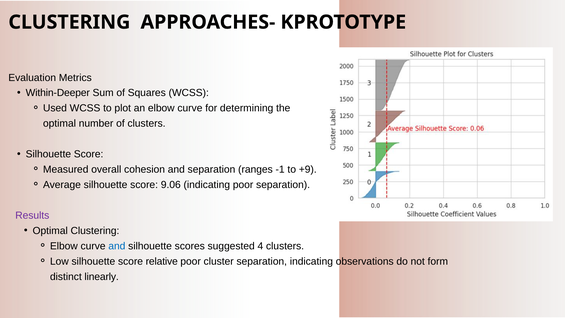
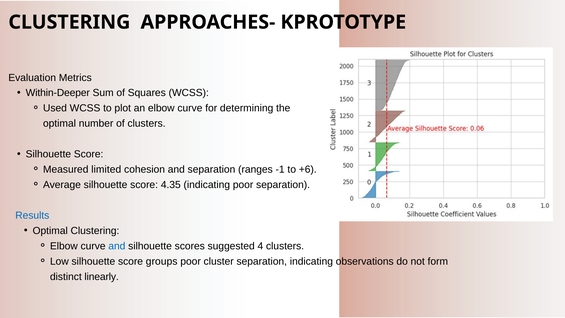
overall: overall -> limited (106, 169)
+9: +9 -> +6 (308, 169)
9.06: 9.06 -> 4.35 (171, 185)
Results colour: purple -> blue (32, 215)
relative: relative -> groups (162, 261)
